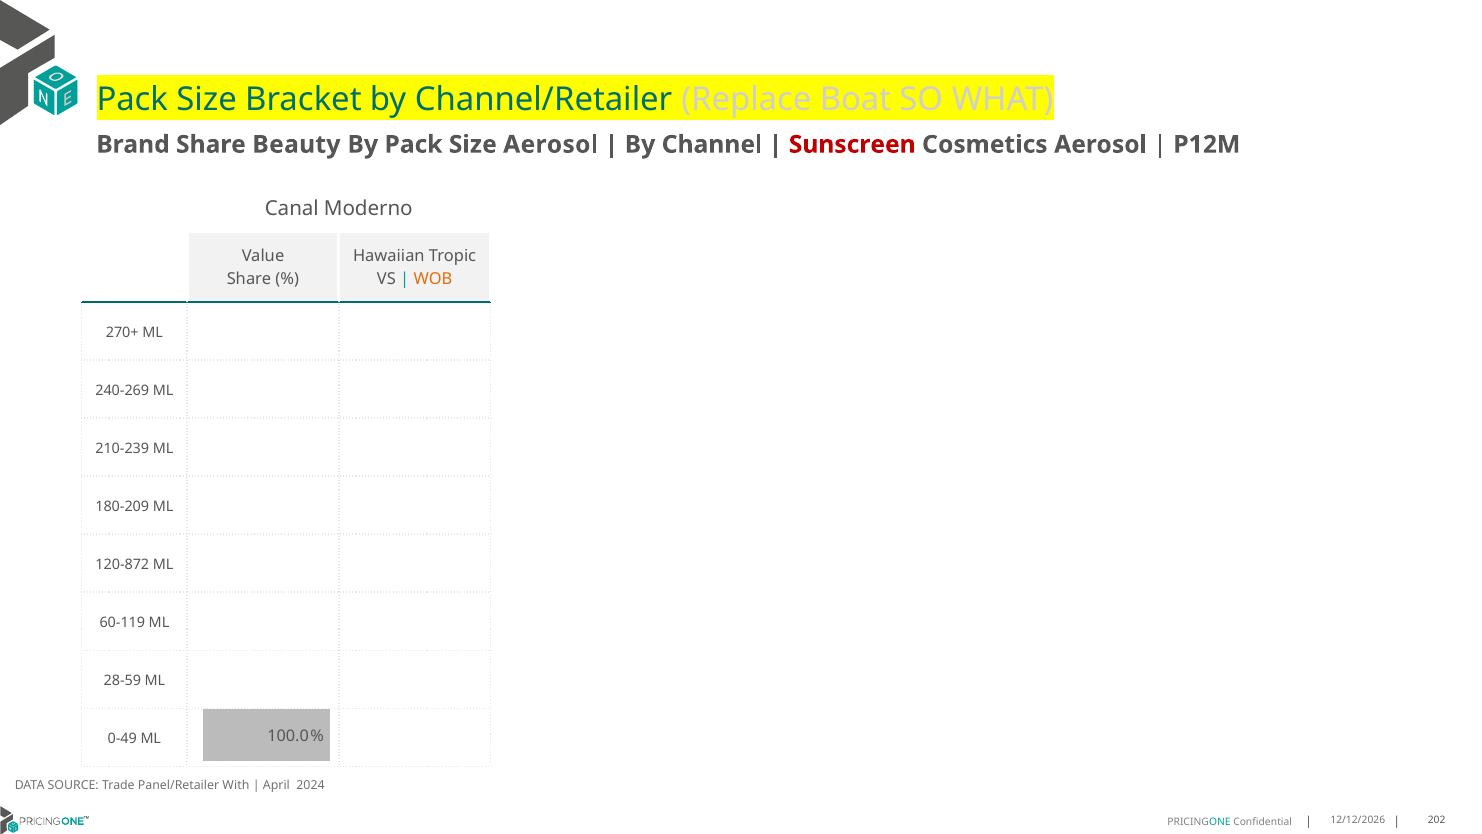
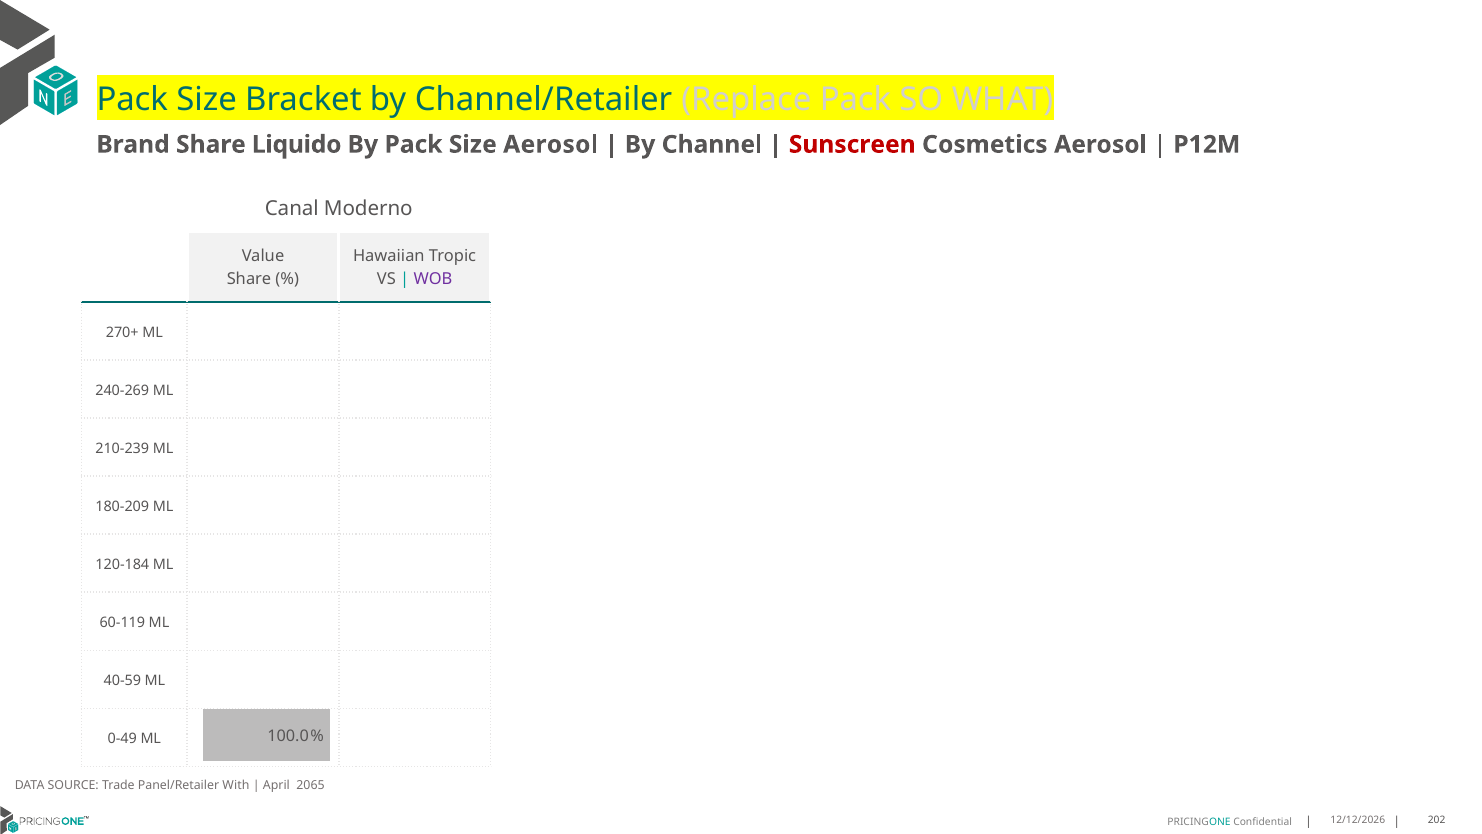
Replace Boat: Boat -> Pack (855, 100)
Beauty: Beauty -> Liquido (297, 144)
WOB colour: orange -> purple (433, 279)
120-872: 120-872 -> 120-184 (122, 564)
28-59: 28-59 -> 40-59 (122, 681)
2024: 2024 -> 2065 (311, 785)
